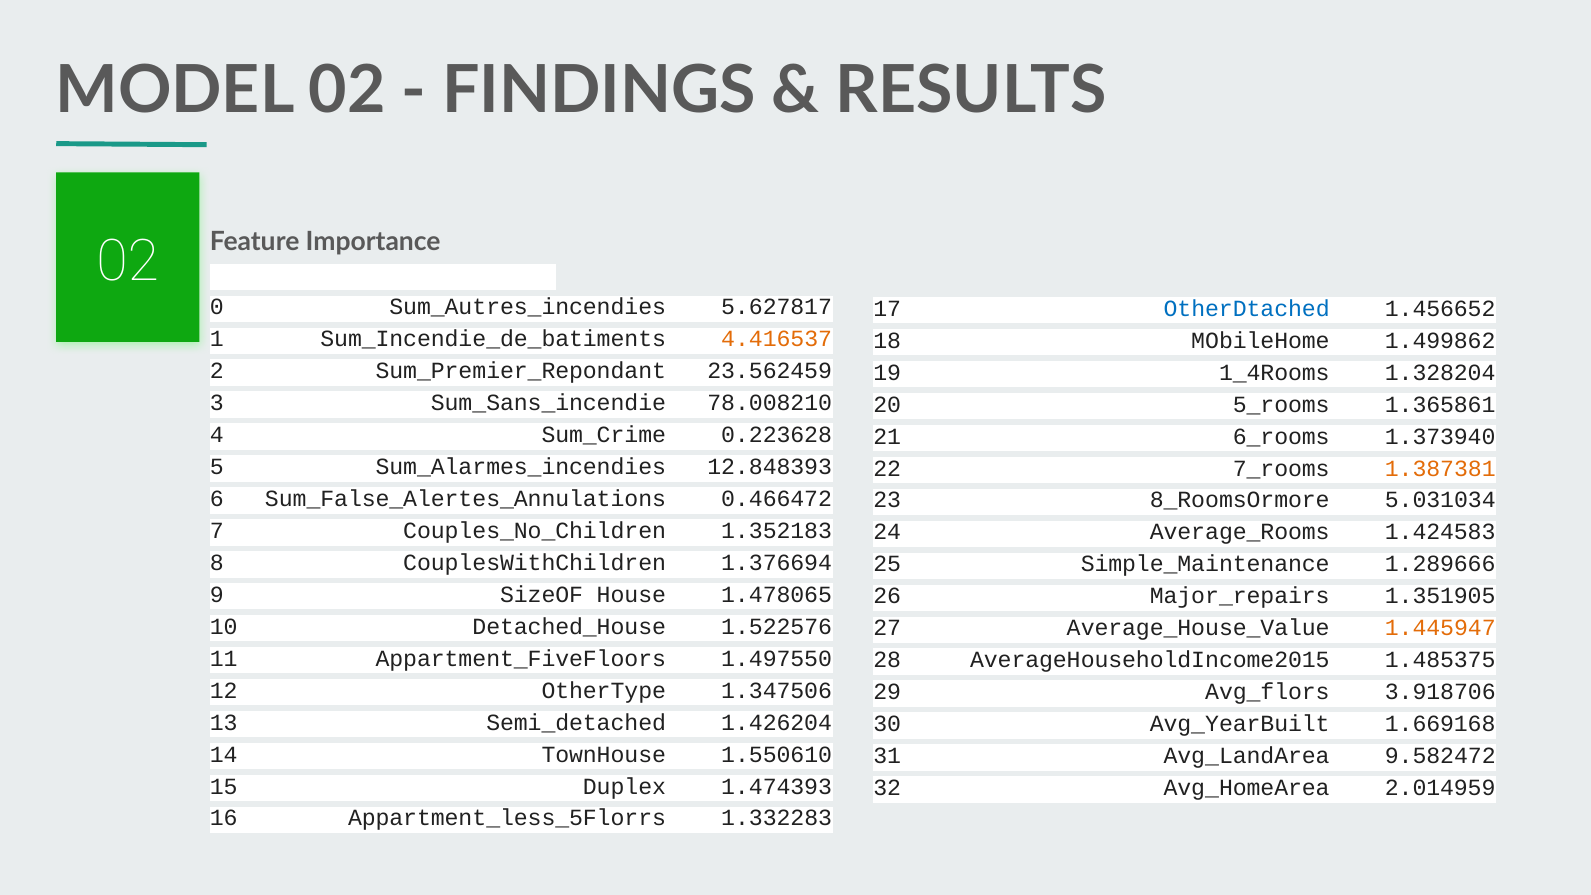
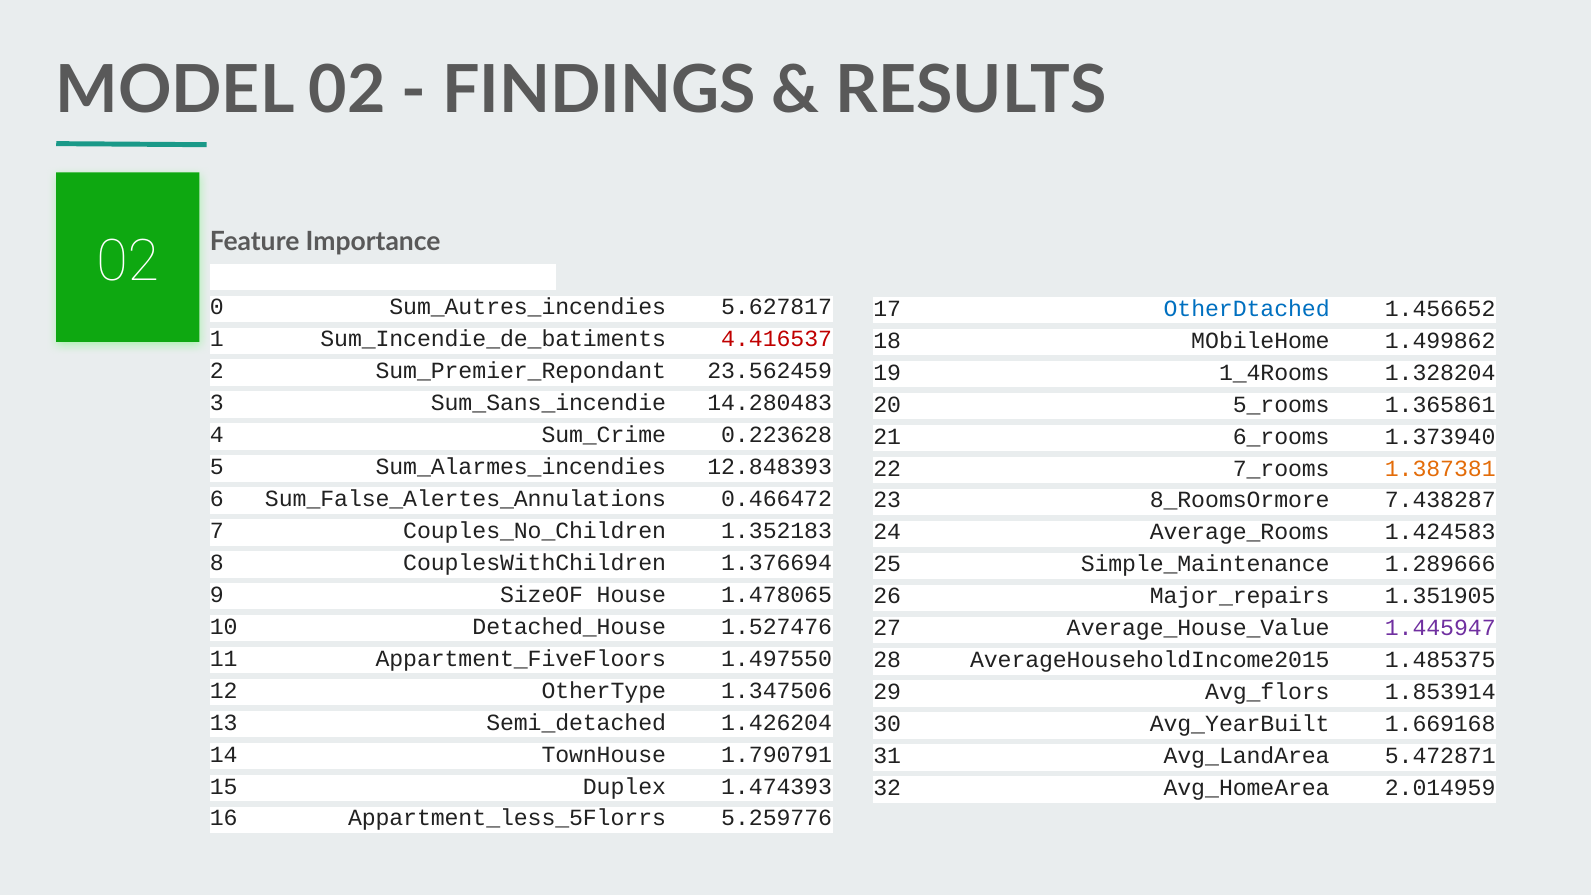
4.416537 colour: orange -> red (777, 339)
78.008210: 78.008210 -> 14.280483 (770, 403)
5.031034: 5.031034 -> 7.438287 (1440, 500)
1.522576: 1.522576 -> 1.527476 (777, 627)
1.445947 colour: orange -> purple (1440, 628)
3.918706: 3.918706 -> 1.853914 (1440, 692)
1.550610: 1.550610 -> 1.790791 (777, 754)
9.582472: 9.582472 -> 5.472871 (1440, 756)
1.332283: 1.332283 -> 5.259776 (777, 818)
